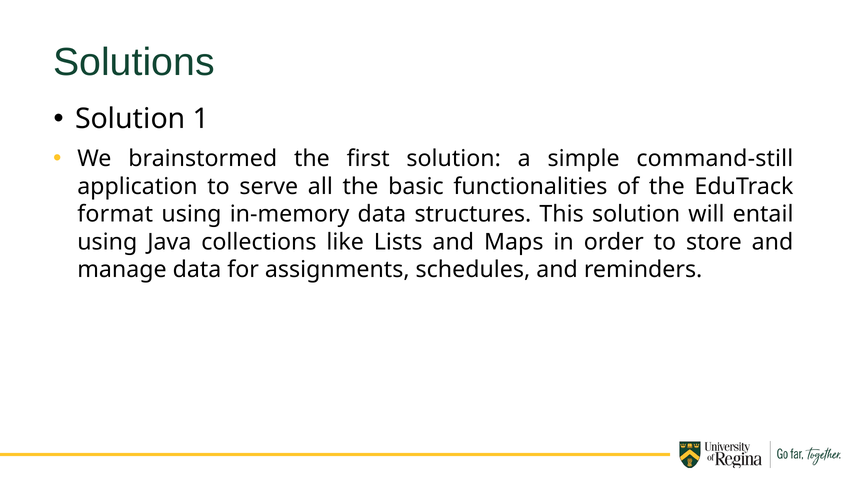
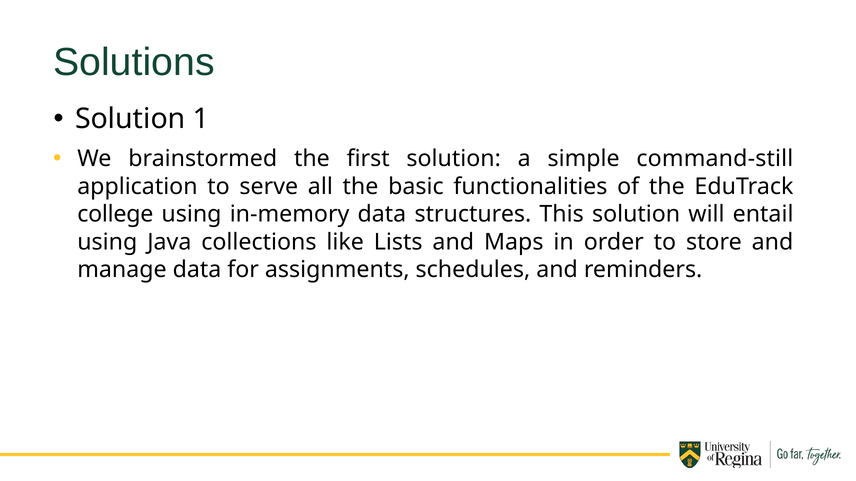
format: format -> college (115, 214)
